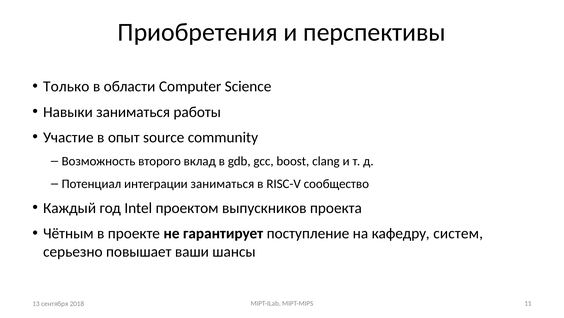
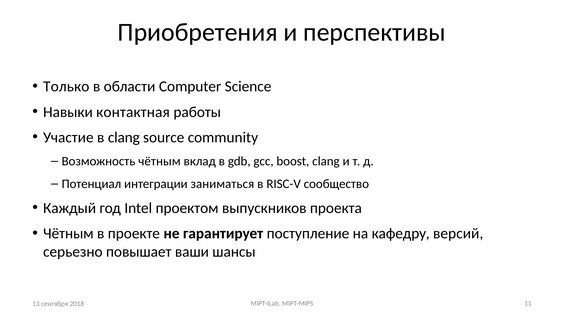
Навыки заниматься: заниматься -> контактная (133, 112)
в опыт: опыт -> clang (124, 137)
Возможность второго: второго -> чётным (159, 161)
систем: систем -> версий (458, 233)
